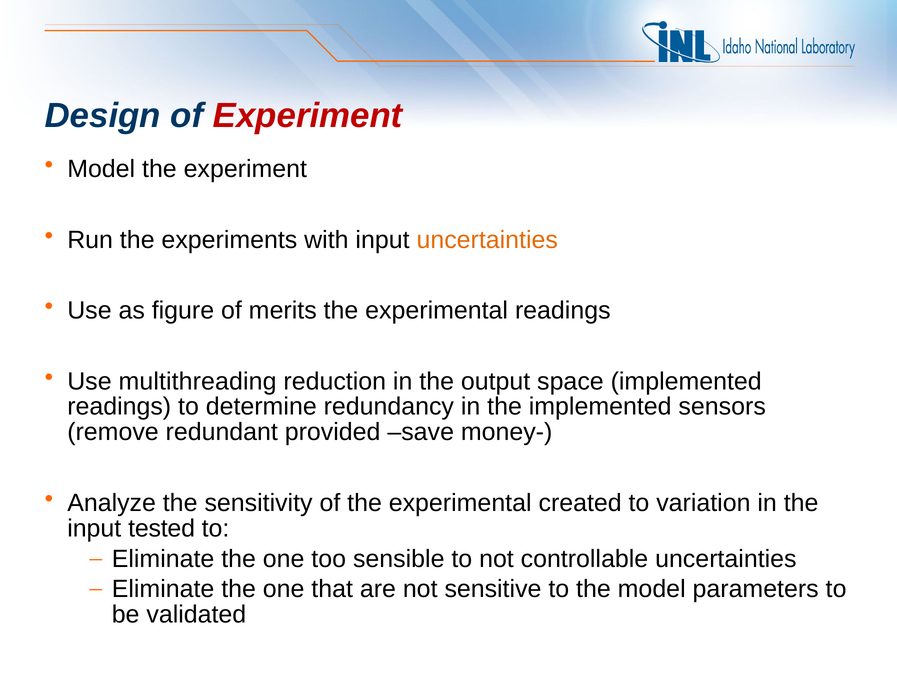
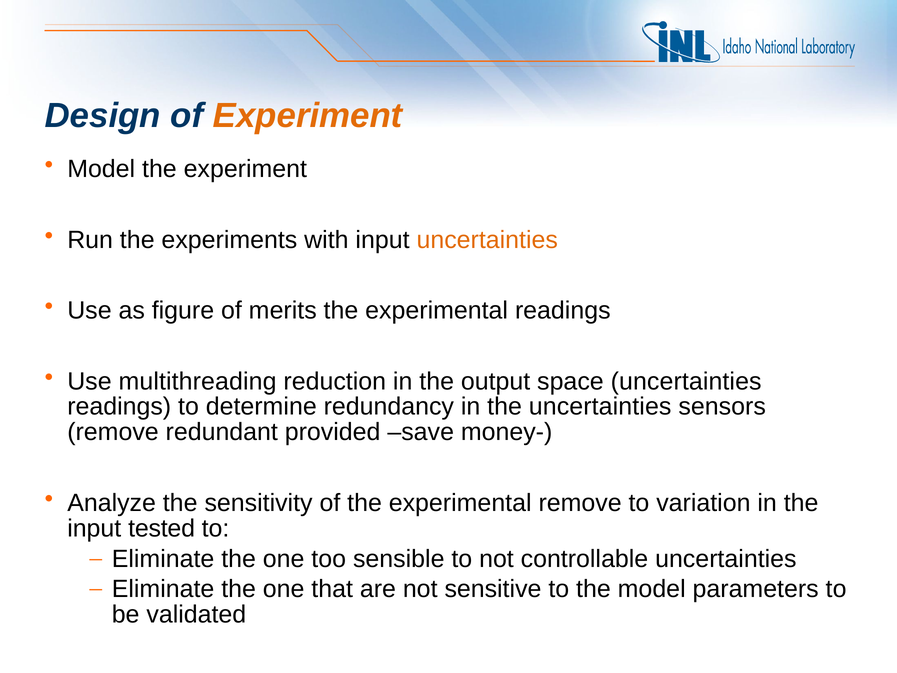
Experiment colour: red -> orange (308, 116)
space implemented: implemented -> uncertainties (686, 381)
the implemented: implemented -> uncertainties (600, 407)
experimental created: created -> remove (580, 503)
